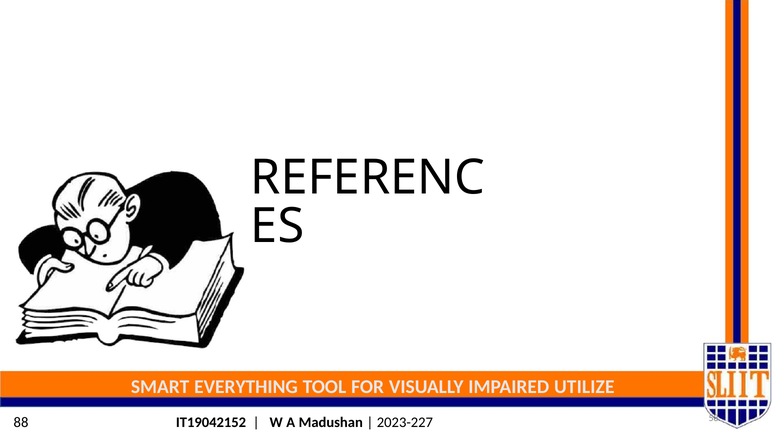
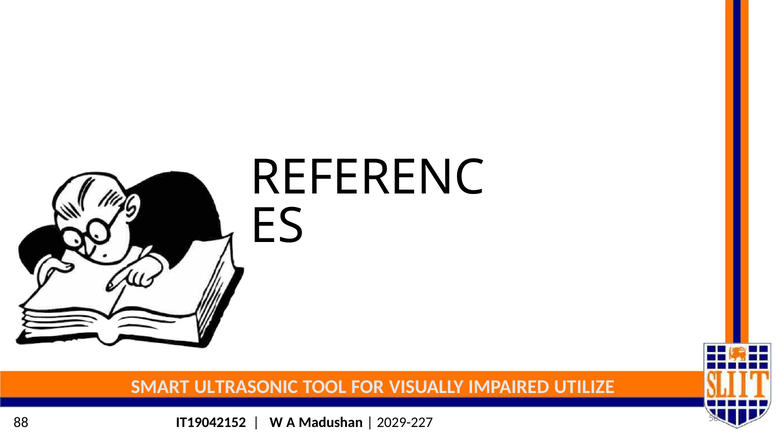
EVERYTHING: EVERYTHING -> ULTRASONIC (246, 386)
2023-227: 2023-227 -> 2029-227 (405, 422)
